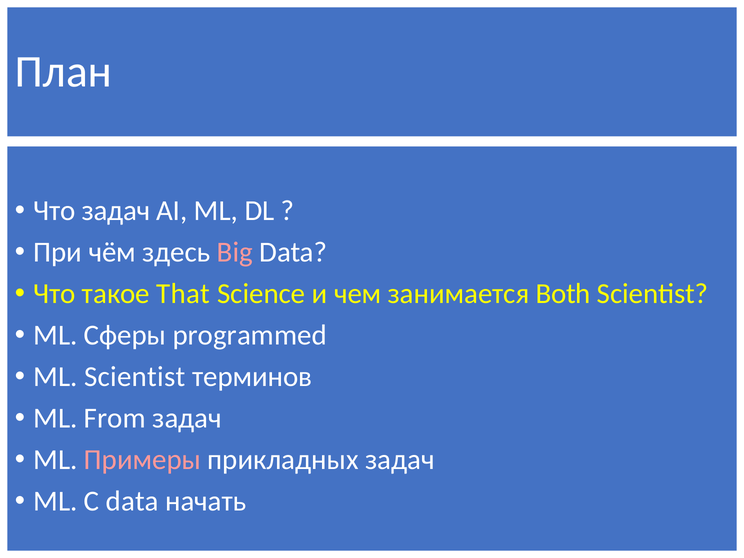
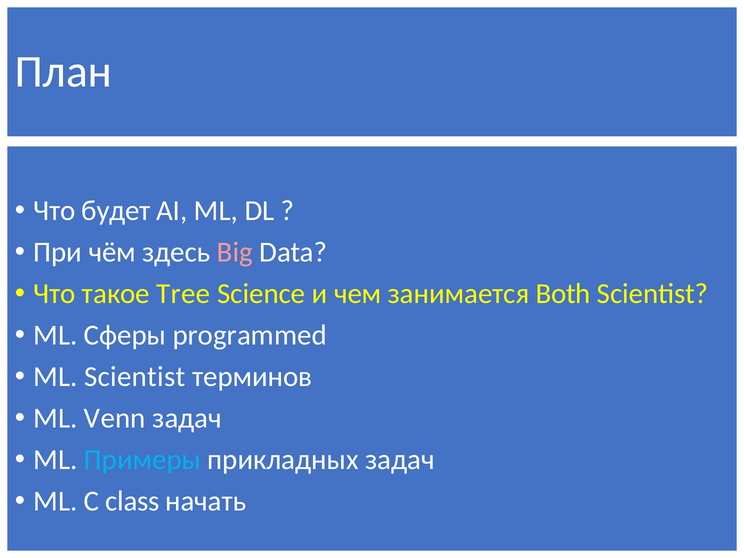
Что задач: задач -> будет (116, 211)
That: That -> Tree (183, 294)
From: From -> Venn (115, 418)
Примеры colour: pink -> light blue (142, 460)
С data: data -> class (132, 501)
